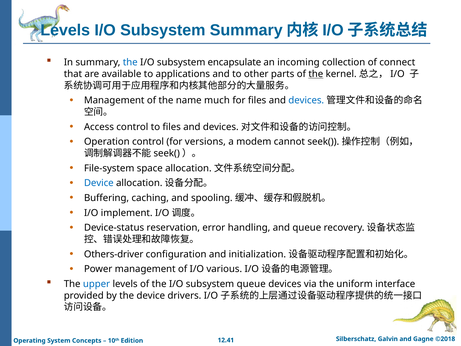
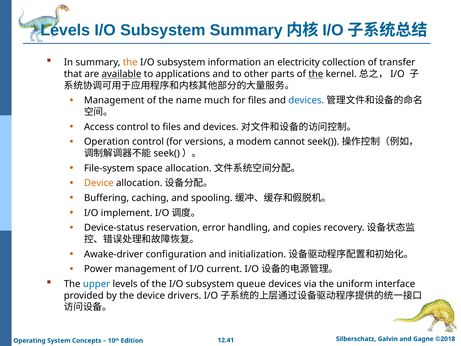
the colour: blue -> orange (130, 62)
encapsulate: encapsulate -> information (234, 62)
incoming: incoming -> electricity (299, 62)
connect: connect -> transfer (397, 62)
available underline: none -> present (121, 74)
Device colour: blue -> orange (99, 183)
and queue: queue -> copies (307, 228)
Others-driver: Others-driver -> Awake-driver (114, 254)
various: various -> current (224, 269)
